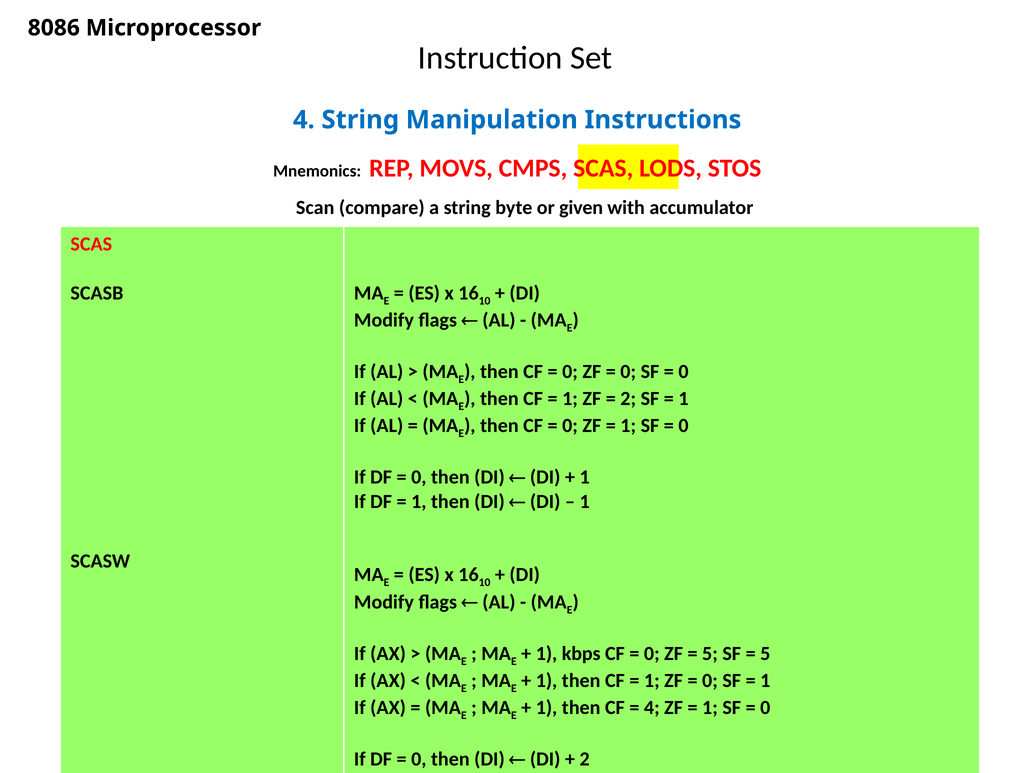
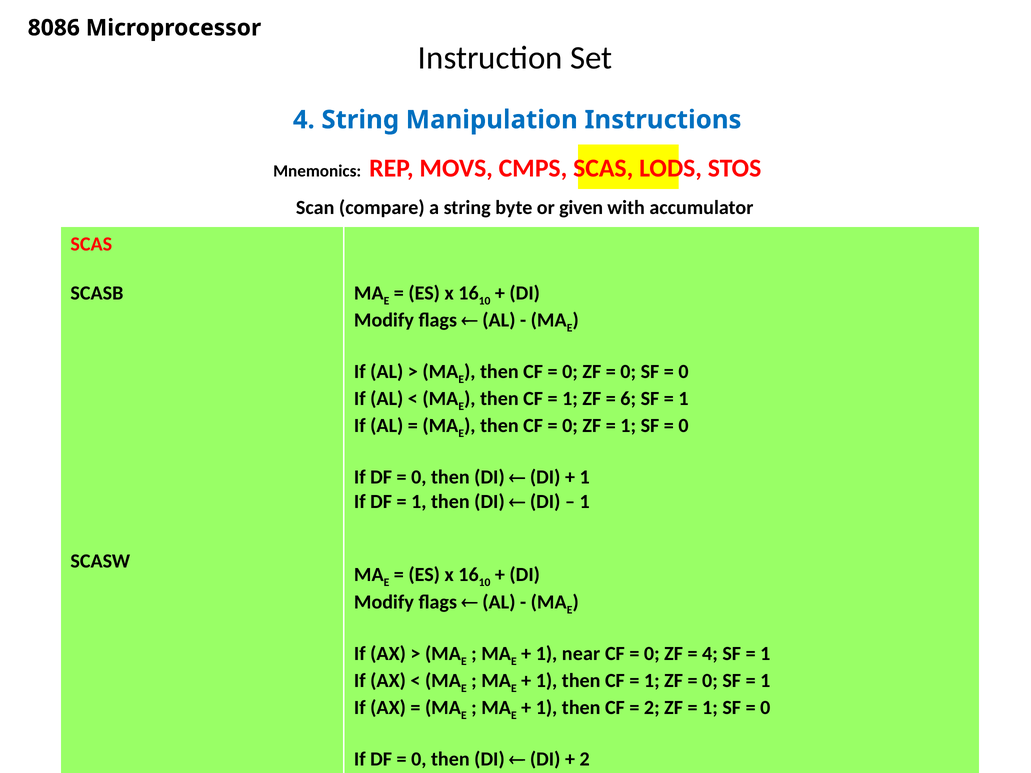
2: 2 -> 6 (628, 399)
kbps: kbps -> near (581, 654)
5: 5 -> 4 (710, 654)
5: 5 -> 1 (765, 654)
4: 4 -> 2 (652, 708)
